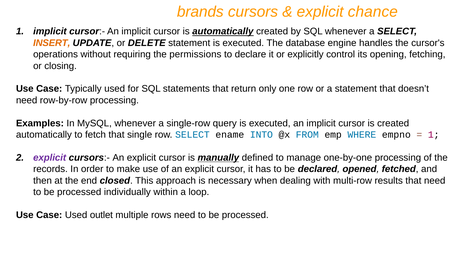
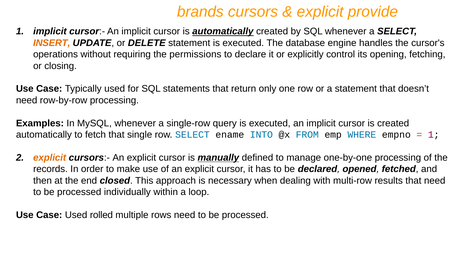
chance: chance -> provide (373, 12)
explicit colour: purple -> orange (50, 158)
outlet: outlet -> rolled (101, 215)
